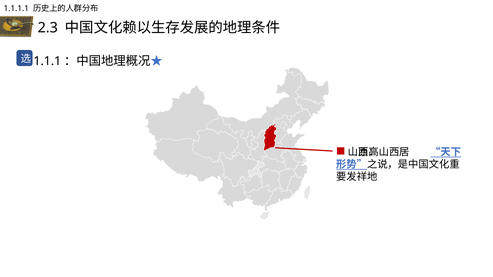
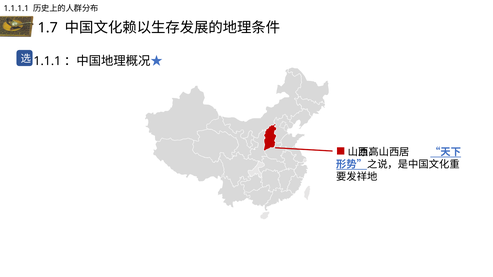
2.3: 2.3 -> 1.7 (48, 28)
